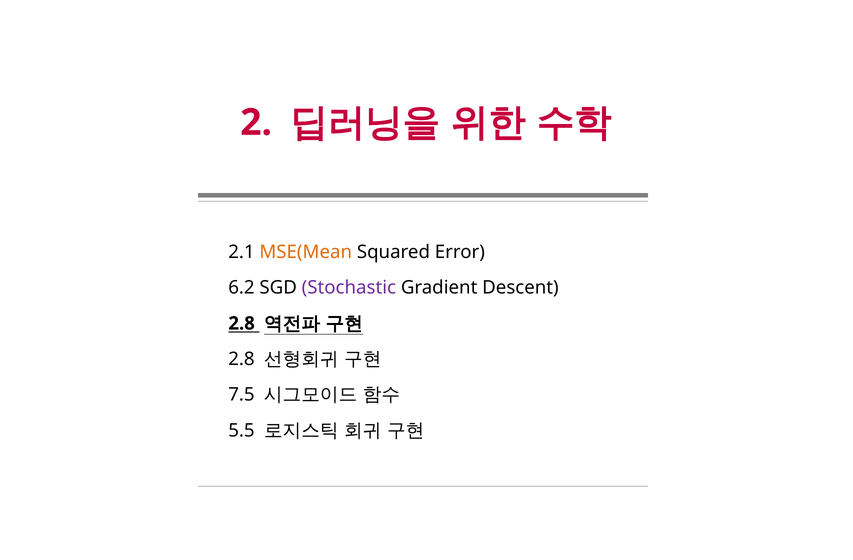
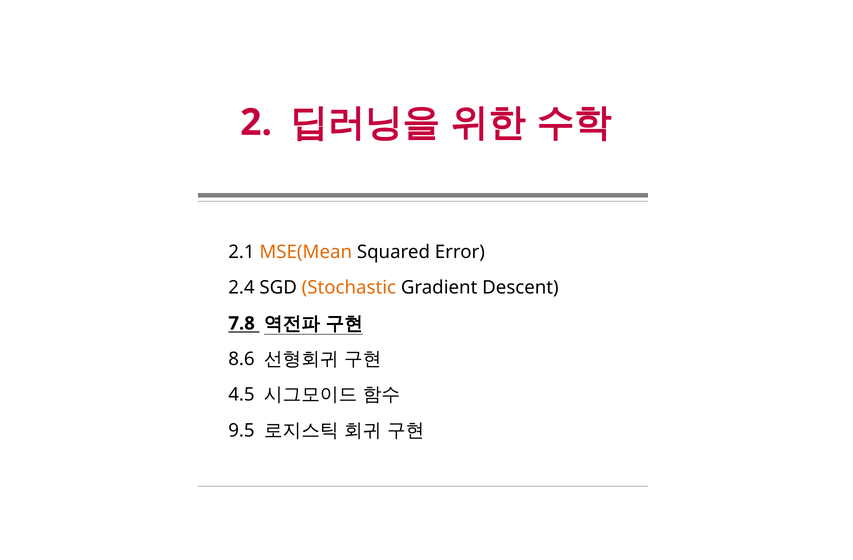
6.2: 6.2 -> 2.4 (241, 288)
Stochastic colour: purple -> orange (349, 288)
2.8: 2.8 -> 7.8 (242, 324)
2.8: 2.8 -> 8.6 (241, 359)
7.5: 7.5 -> 4.5 (241, 395)
5.5: 5.5 -> 9.5 (241, 431)
